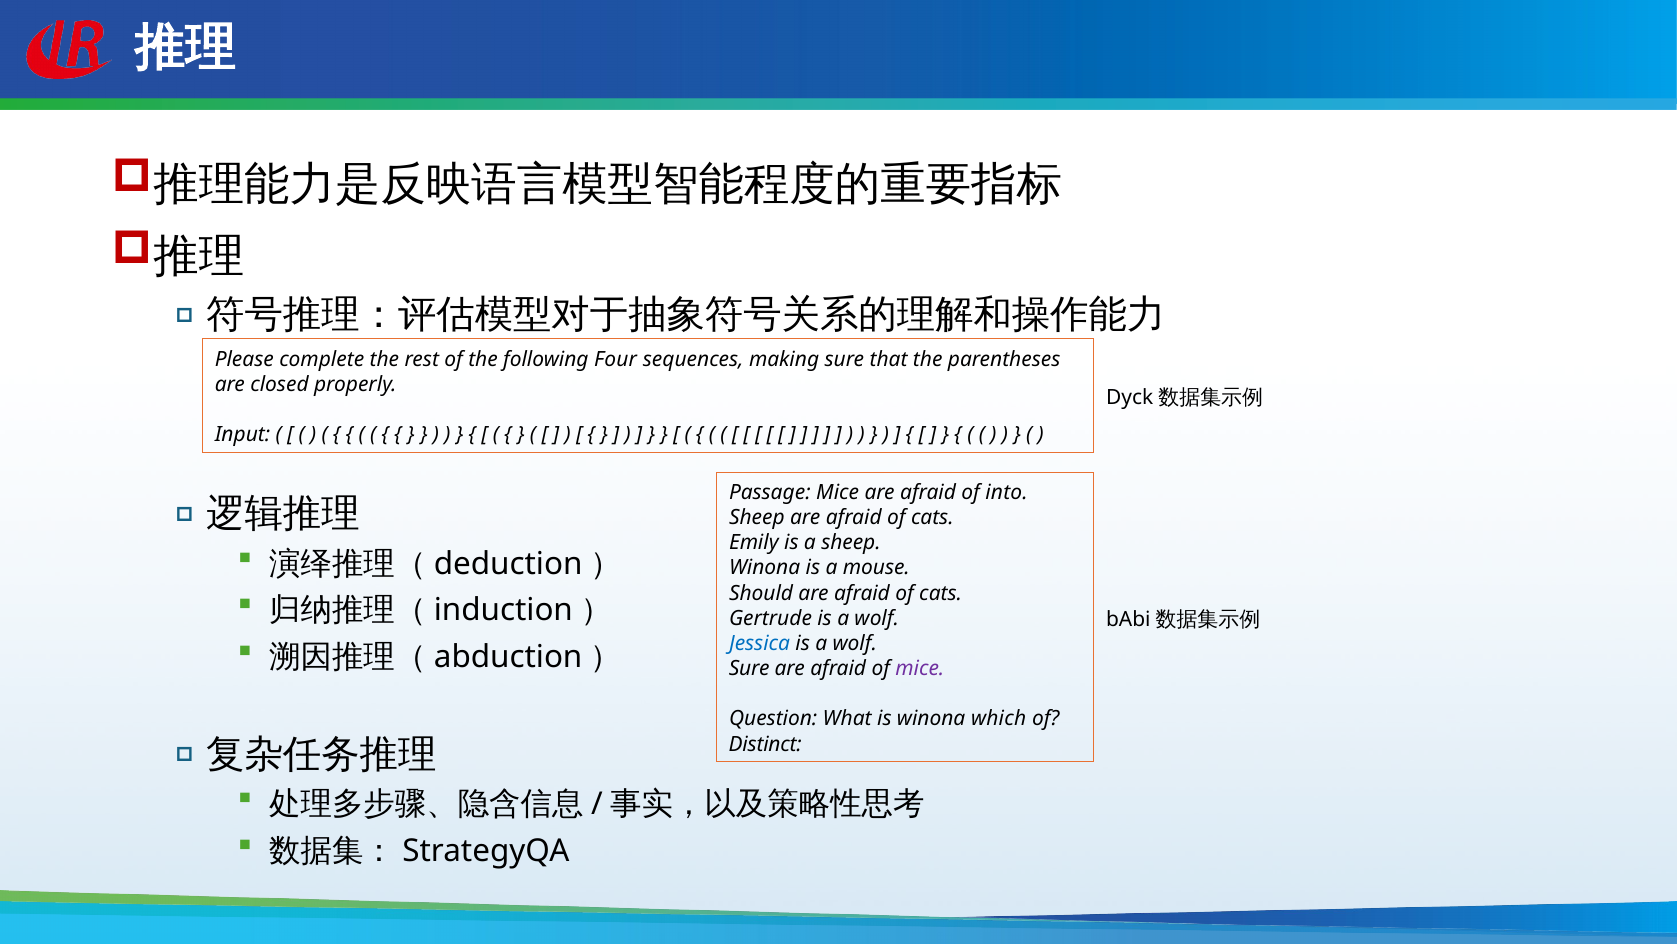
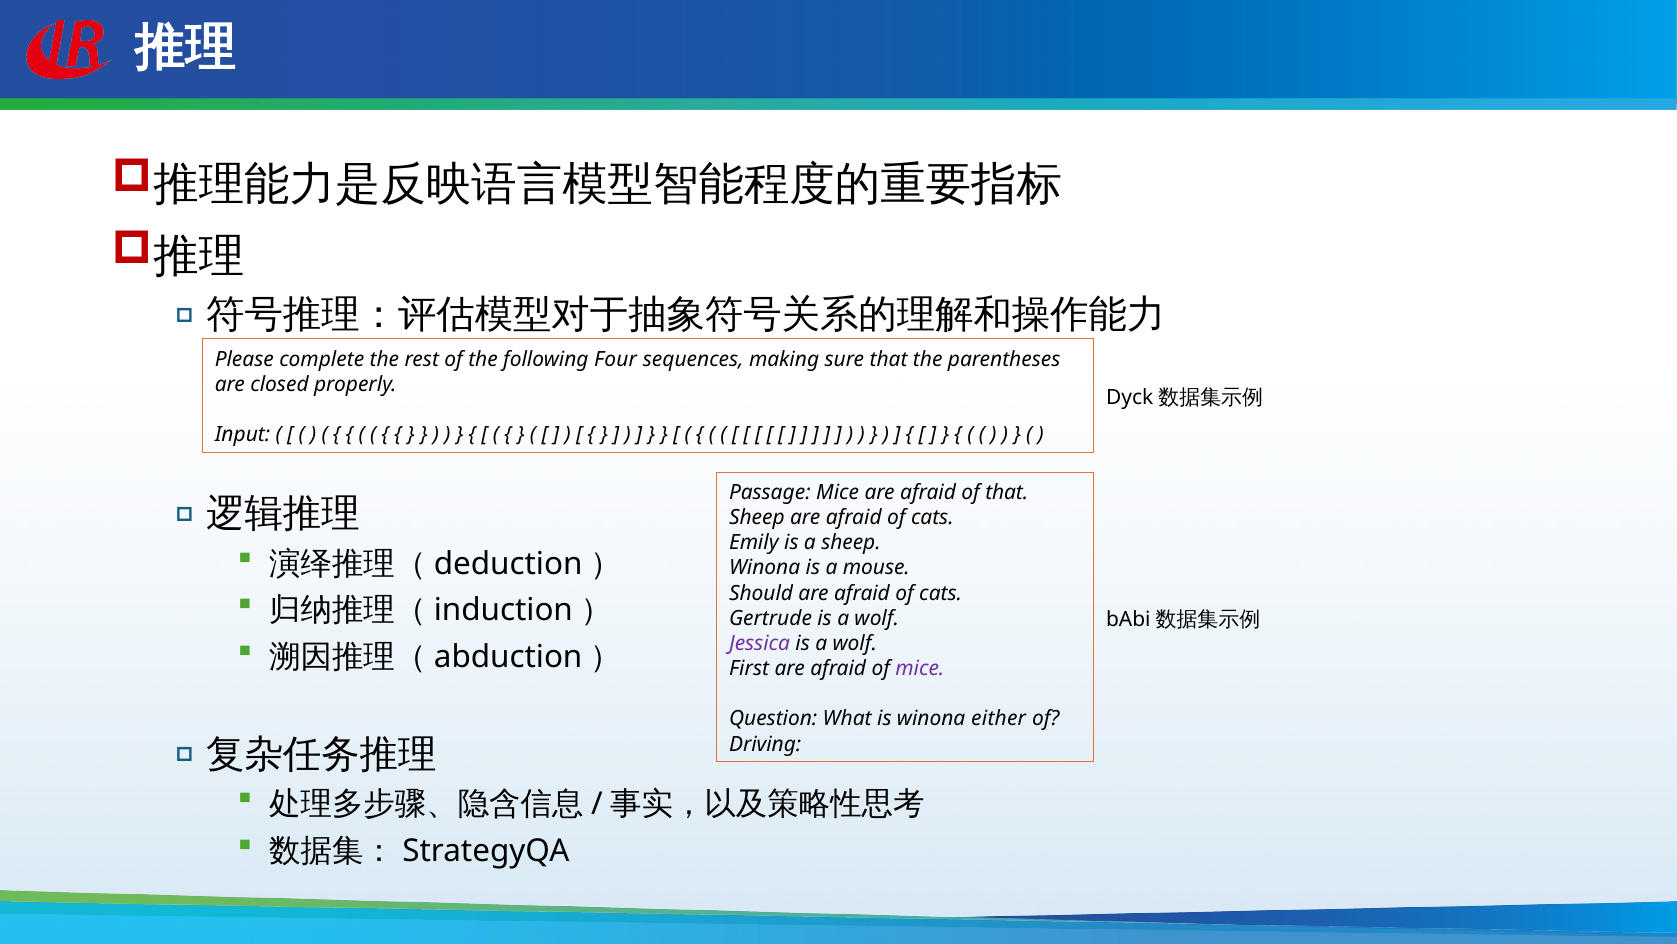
of into: into -> that (1007, 492)
Jessica colour: blue -> purple (760, 643)
Sure: Sure -> First (749, 668)
which: which -> either (999, 719)
Distinct: Distinct -> Driving (765, 744)
